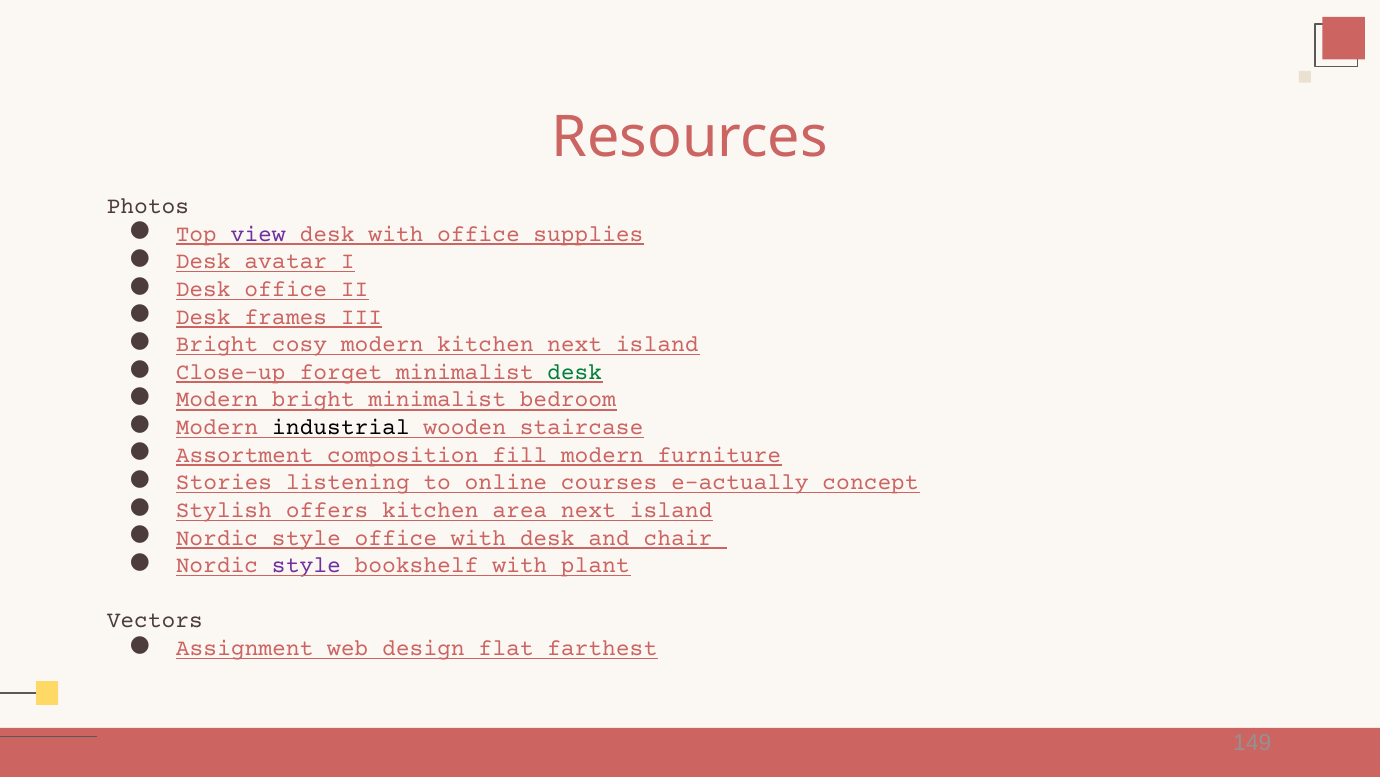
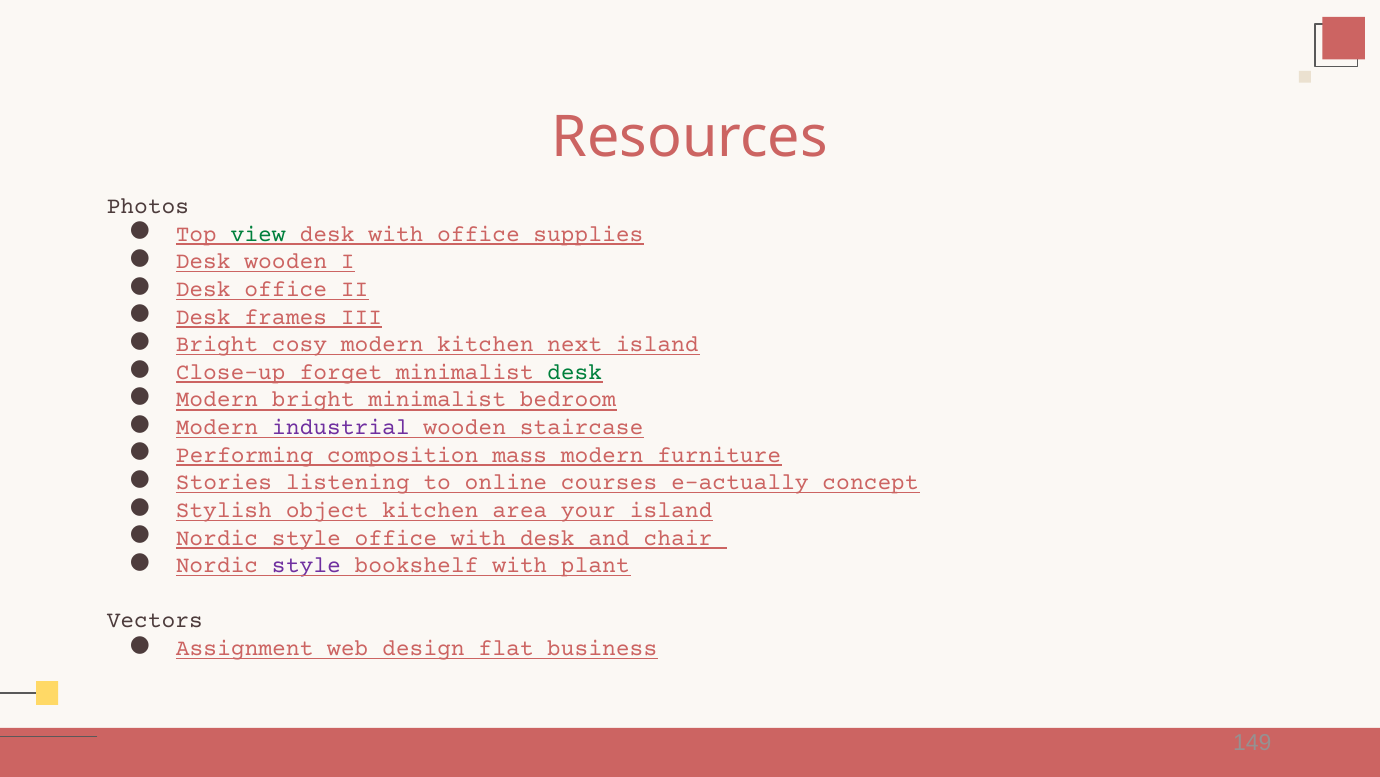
view colour: purple -> green (258, 233)
Desk avatar: avatar -> wooden (286, 261)
industrial colour: black -> purple (341, 427)
Assortment: Assortment -> Performing (245, 454)
fill: fill -> mass (520, 454)
offers: offers -> object (327, 509)
area next: next -> your (588, 509)
farthest: farthest -> business (602, 647)
